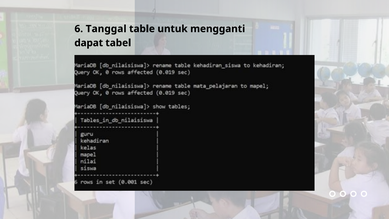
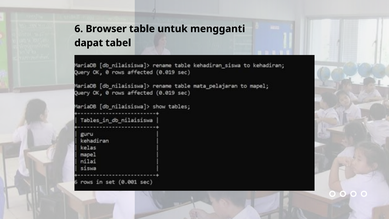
Tanggal: Tanggal -> Browser (106, 29)
